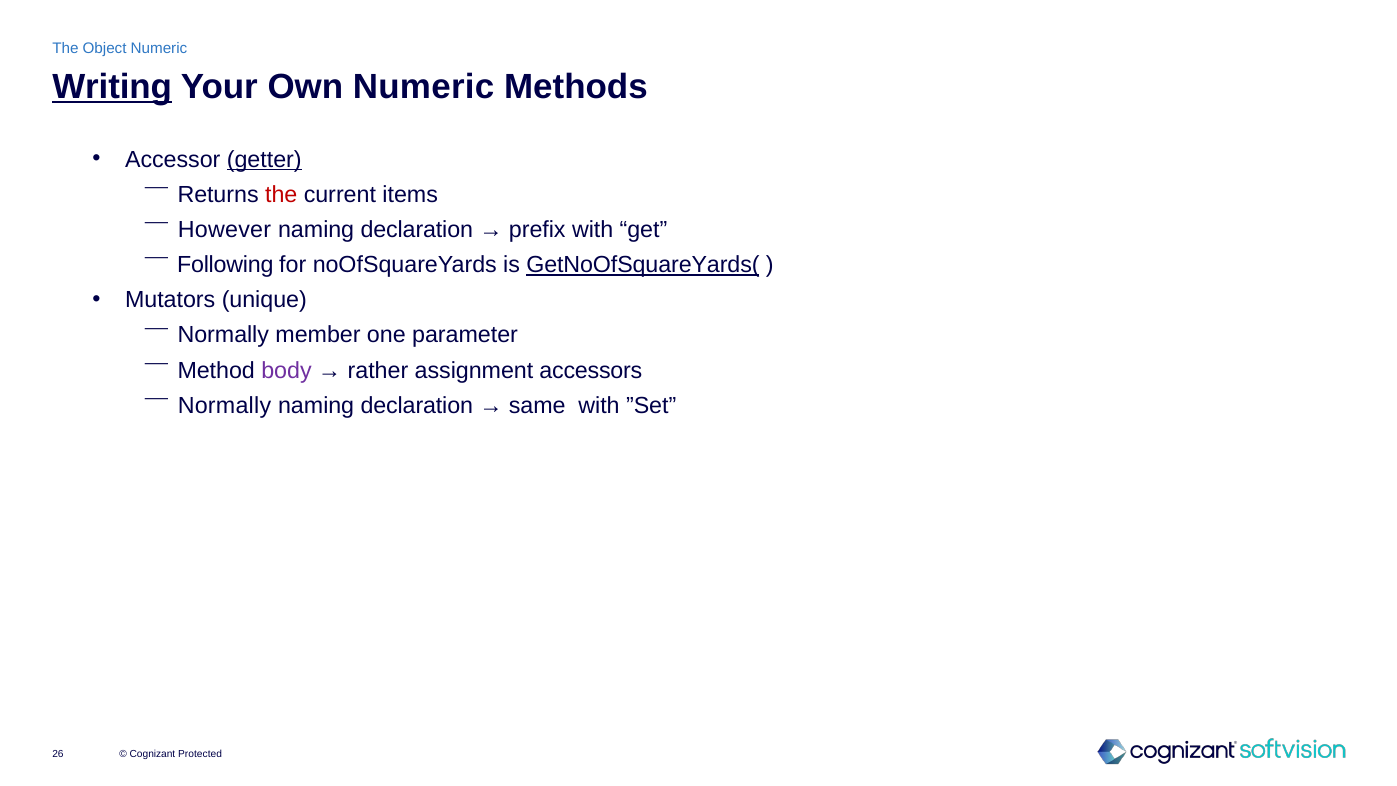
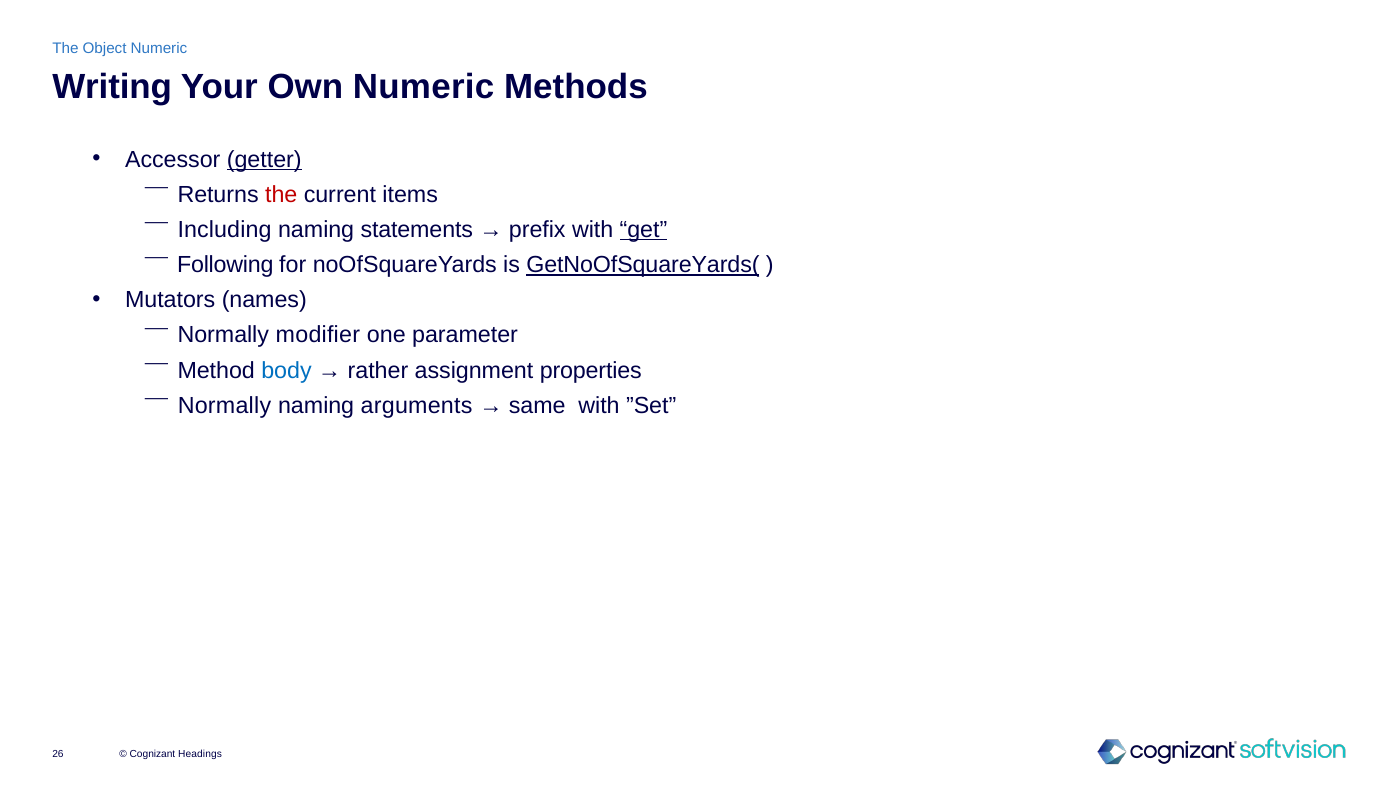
Writing underline: present -> none (112, 87)
However: However -> Including (225, 230)
declaration: declaration -> statements (417, 230)
get underline: none -> present (643, 230)
unique: unique -> names (264, 300)
member: member -> modifier (318, 335)
body colour: purple -> blue (286, 370)
accessors: accessors -> properties (591, 370)
declaration: declaration -> arguments (417, 406)
Protected: Protected -> Headings (200, 754)
